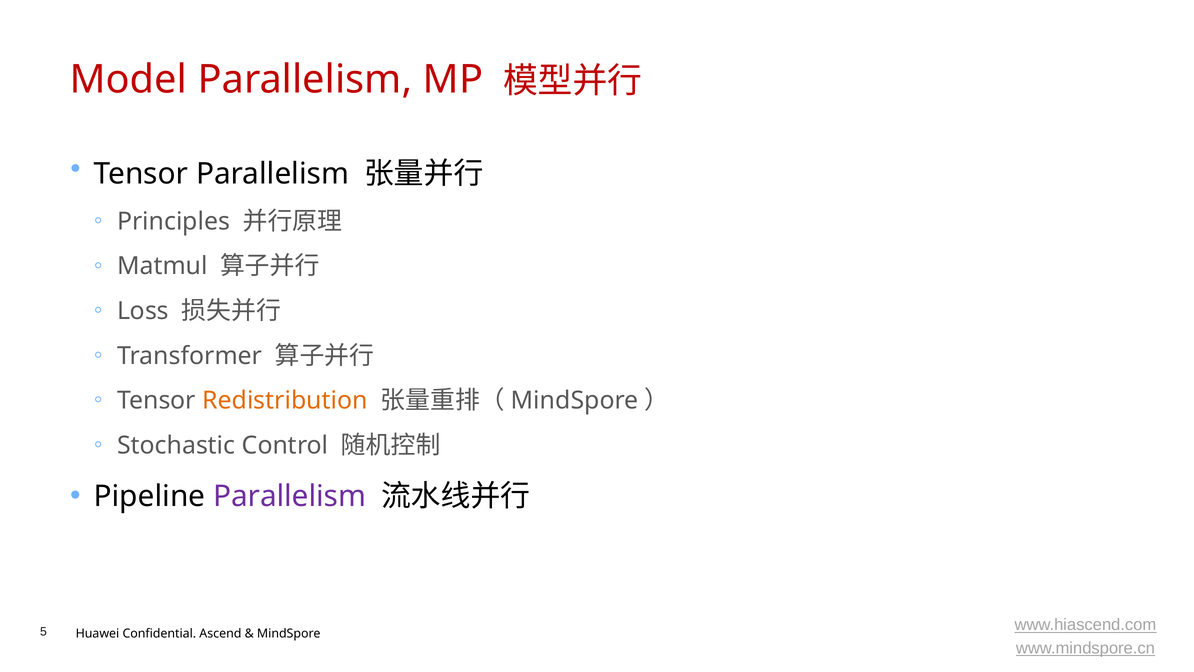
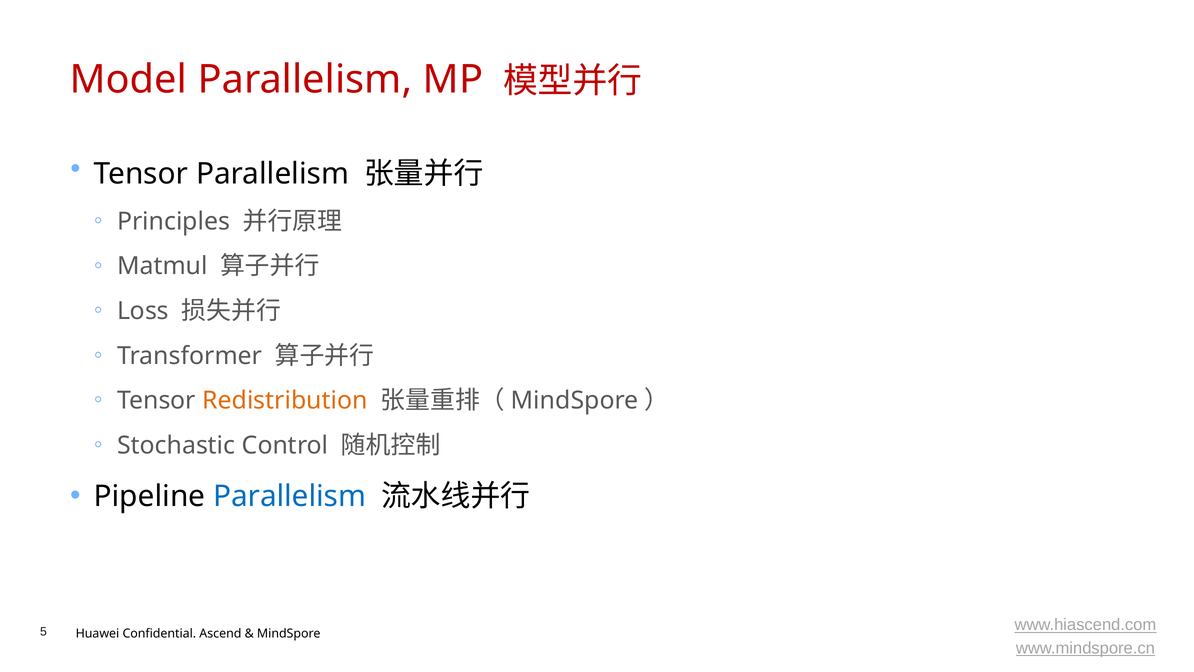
Parallelism colour: purple -> blue (290, 496)
